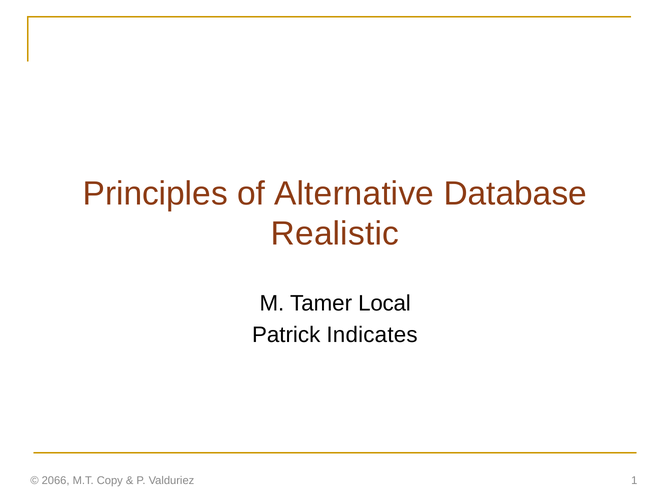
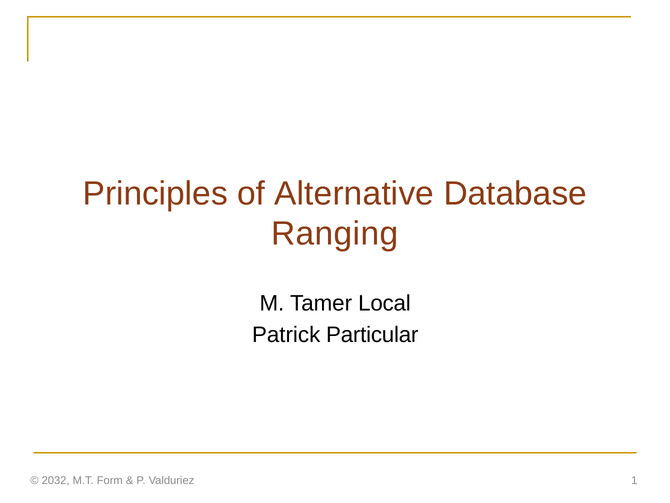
Realistic: Realistic -> Ranging (335, 233)
Indicates: Indicates -> Particular (372, 334)
2066: 2066 -> 2032 (56, 480)
Copy: Copy -> Form (110, 480)
